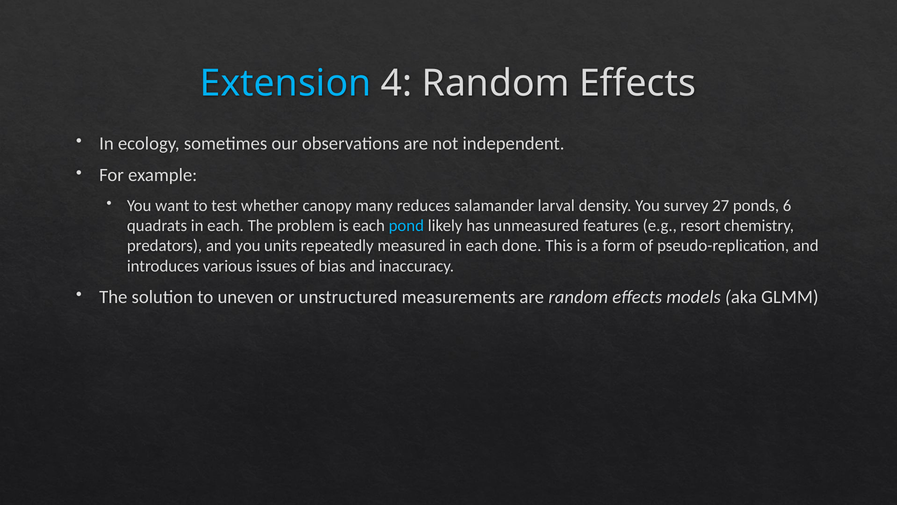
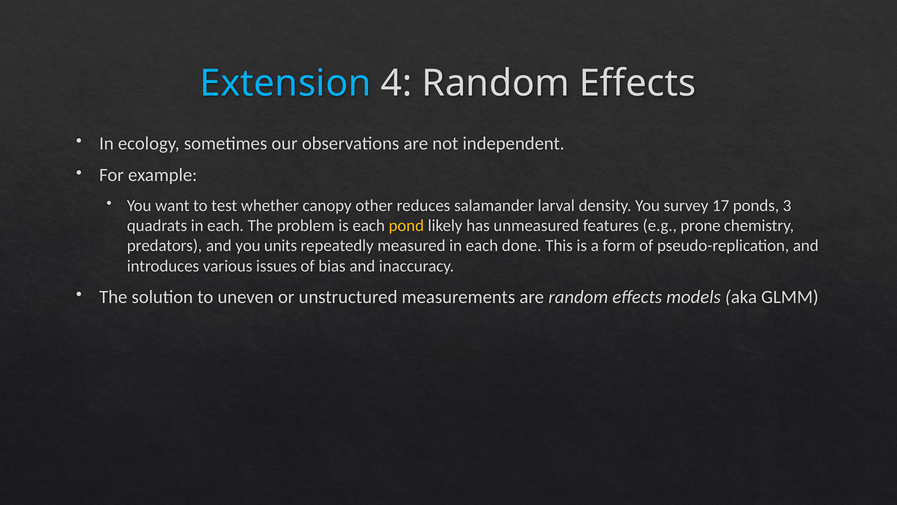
many: many -> other (374, 205)
27: 27 -> 17 (721, 205)
6: 6 -> 3 (787, 205)
pond colour: light blue -> yellow (406, 225)
resort: resort -> prone (700, 225)
